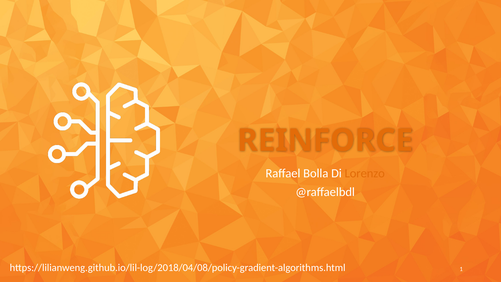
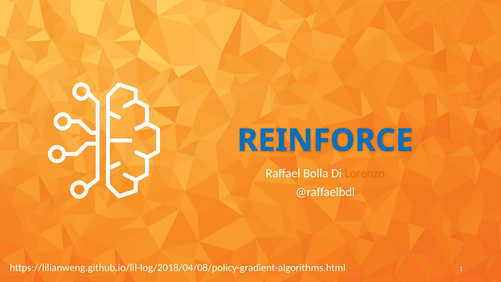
REINFORCE colour: orange -> blue (325, 140)
